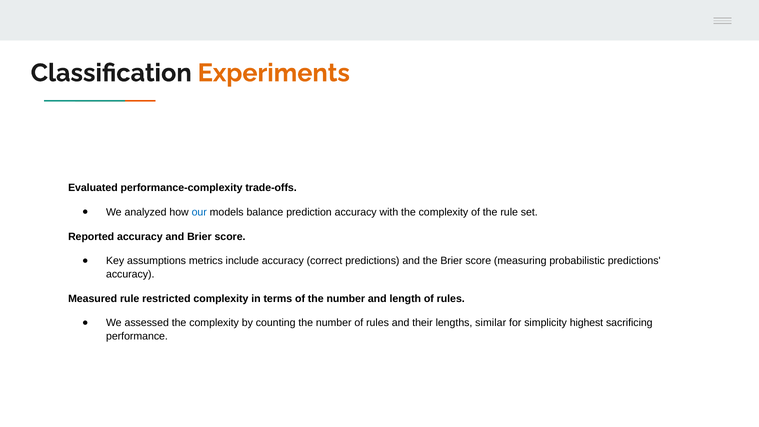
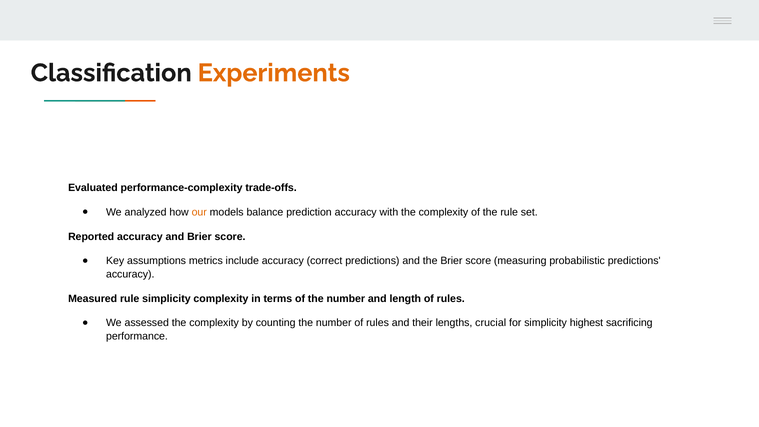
our colour: blue -> orange (199, 212)
rule restricted: restricted -> simplicity (166, 299)
similar: similar -> crucial (491, 323)
